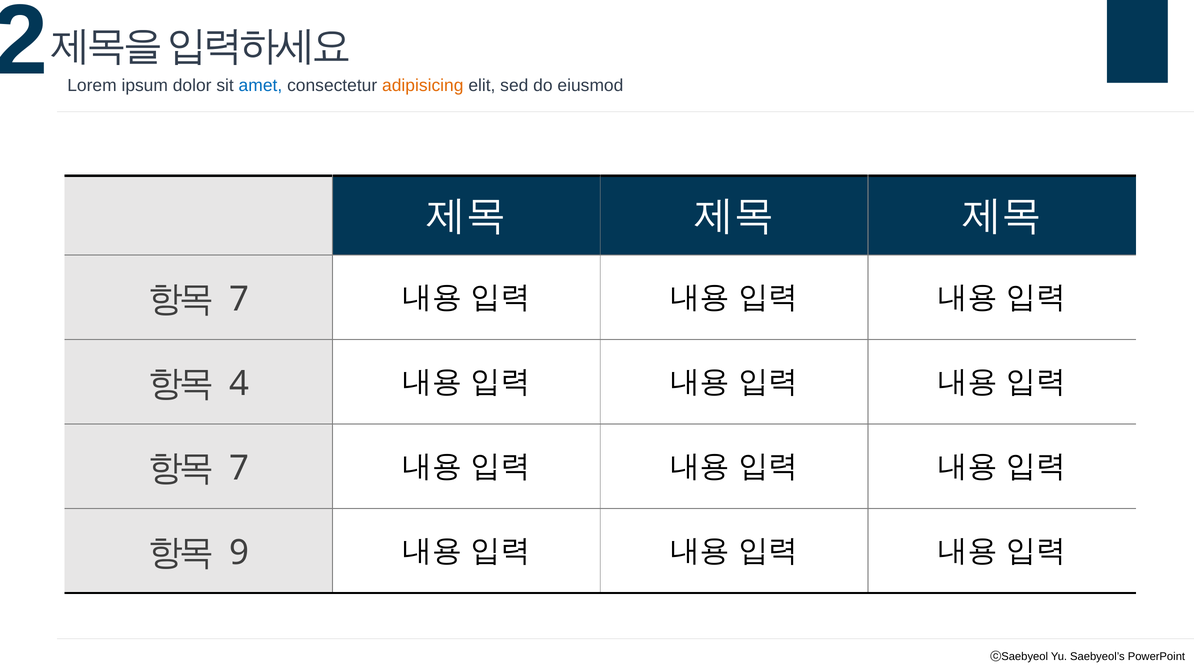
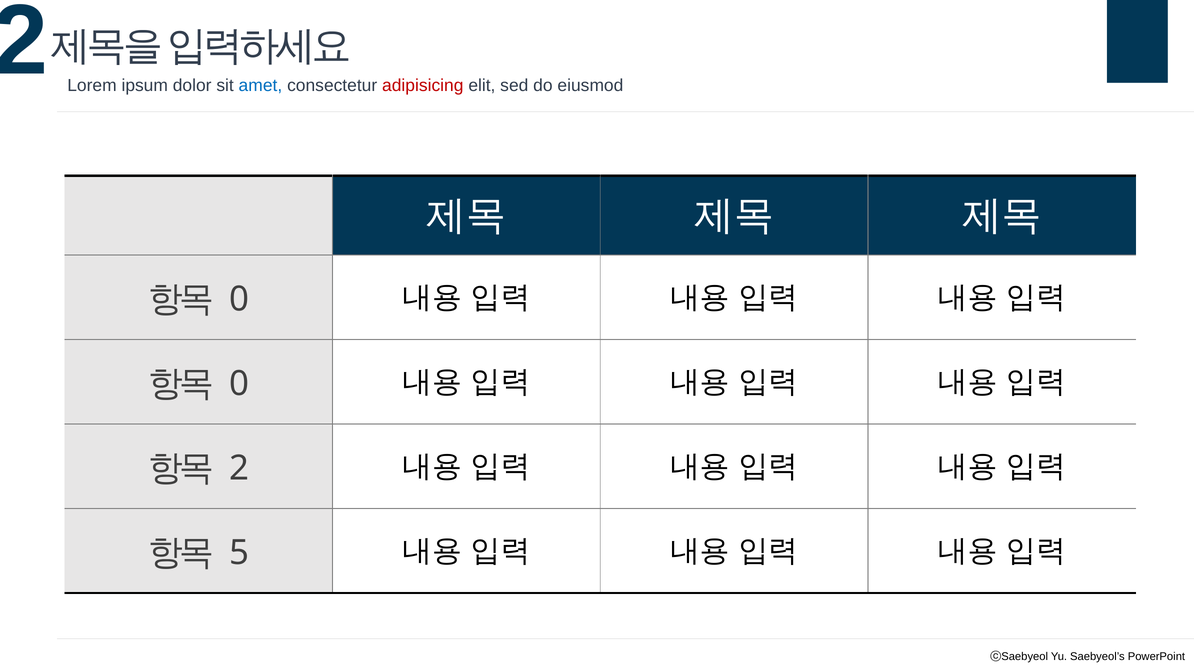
adipisicing colour: orange -> red (423, 85)
7: 7 -> 0 (239, 300)
4: 4 -> 0 (239, 384)
7: 7 -> 2 (239, 469)
9: 9 -> 5 (239, 553)
